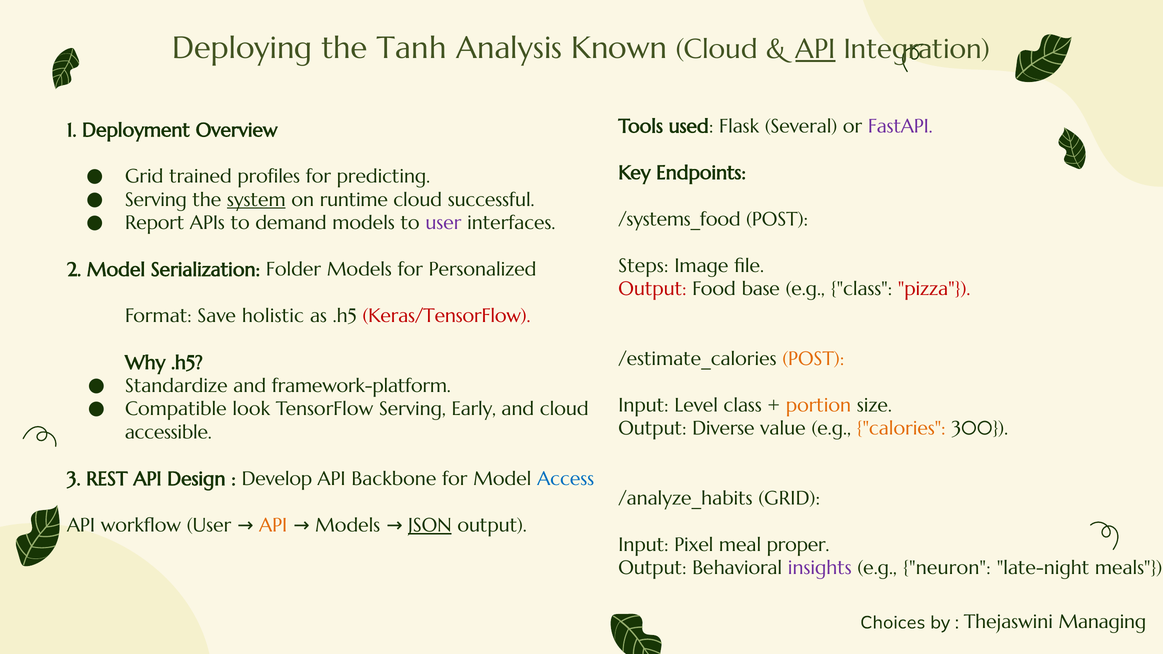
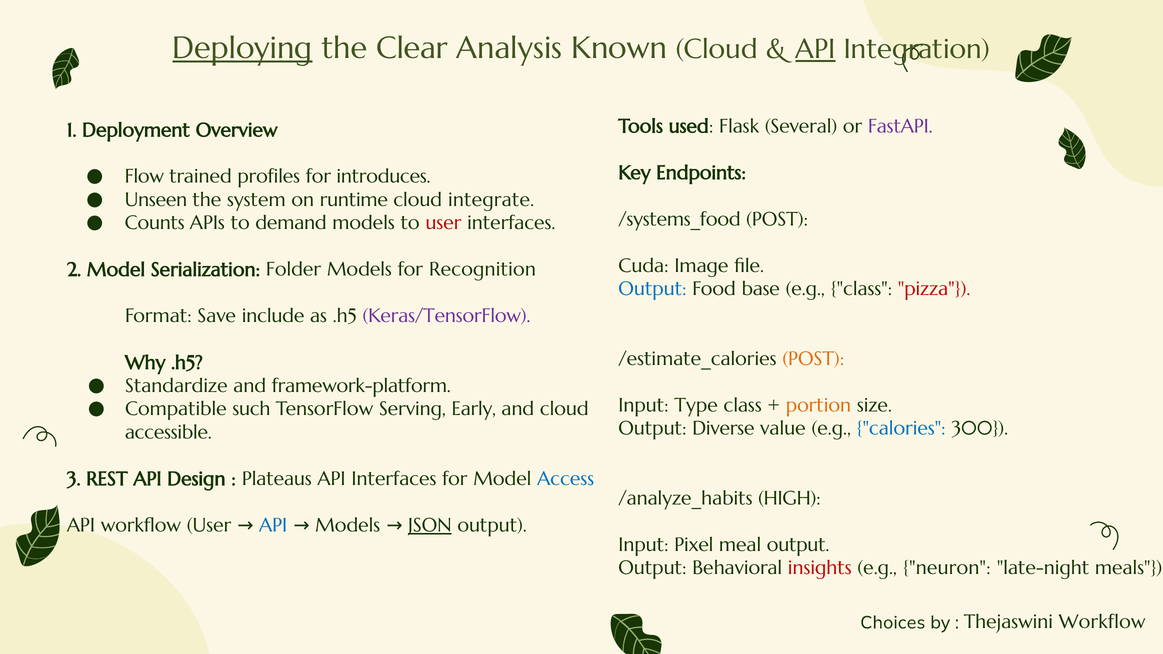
Deploying underline: none -> present (242, 48)
Tanh: Tanh -> Clear (412, 48)
Grid: Grid -> Flow (144, 177)
predicting: predicting -> introduces (384, 177)
Serving: Serving -> Unseen (156, 200)
system underline: present -> none (256, 200)
successful: successful -> integrate (491, 200)
Report: Report -> Counts (155, 223)
user colour: purple -> red (443, 223)
Steps: Steps -> Cuda (643, 266)
Personalized: Personalized -> Recognition (482, 270)
Output colour: red -> blue (652, 289)
holistic: holistic -> include (273, 316)
Keras/TensorFlow colour: red -> purple (446, 316)
Level: Level -> Type (696, 405)
look: look -> such (251, 409)
calories colour: orange -> blue (901, 429)
Develop: Develop -> Plateaus (277, 479)
API Backbone: Backbone -> Interfaces (394, 479)
/analyze_habits GRID: GRID -> HIGH (789, 498)
API colour: orange -> blue (273, 526)
meal proper: proper -> output (798, 545)
insights colour: purple -> red (820, 568)
Thejaswini Managing: Managing -> Workflow (1102, 622)
